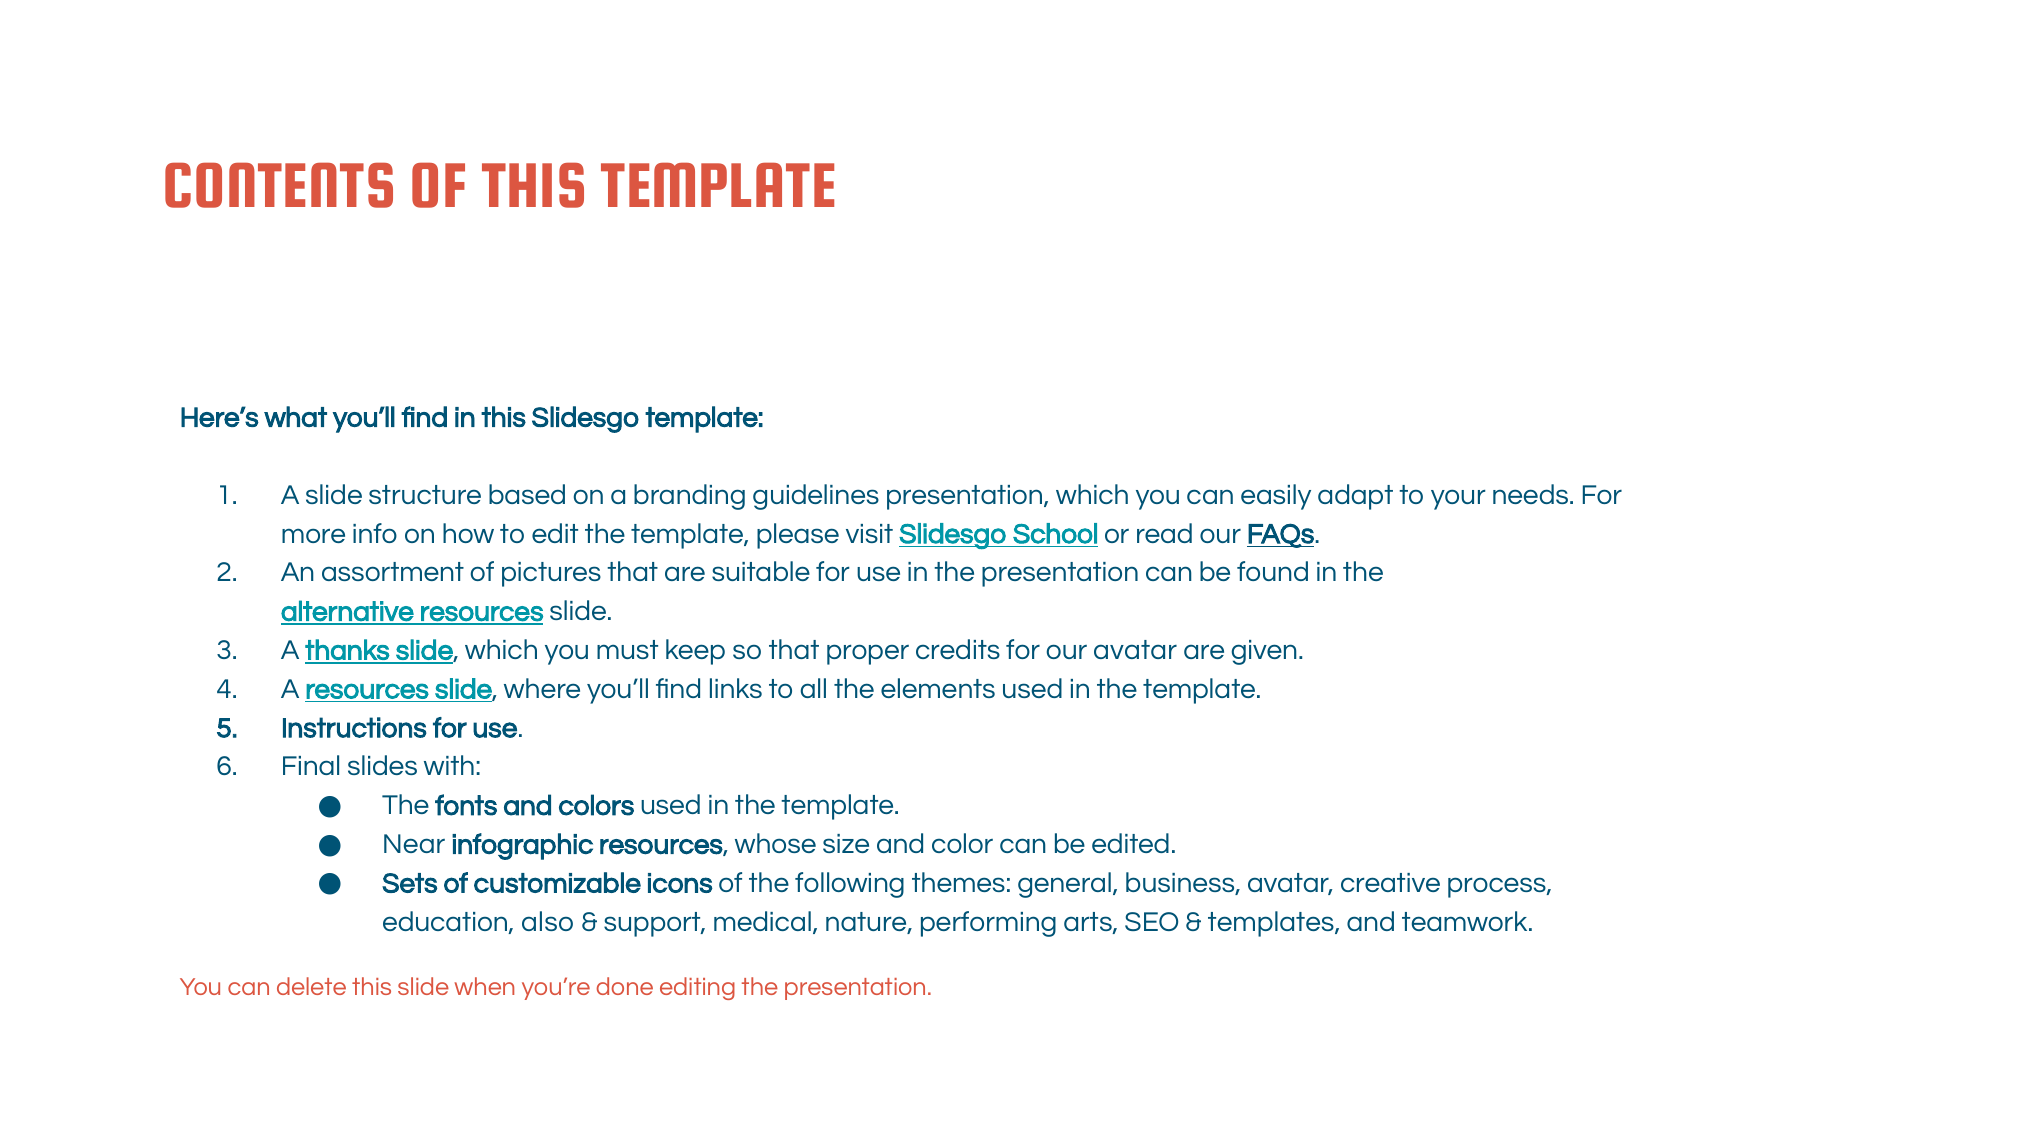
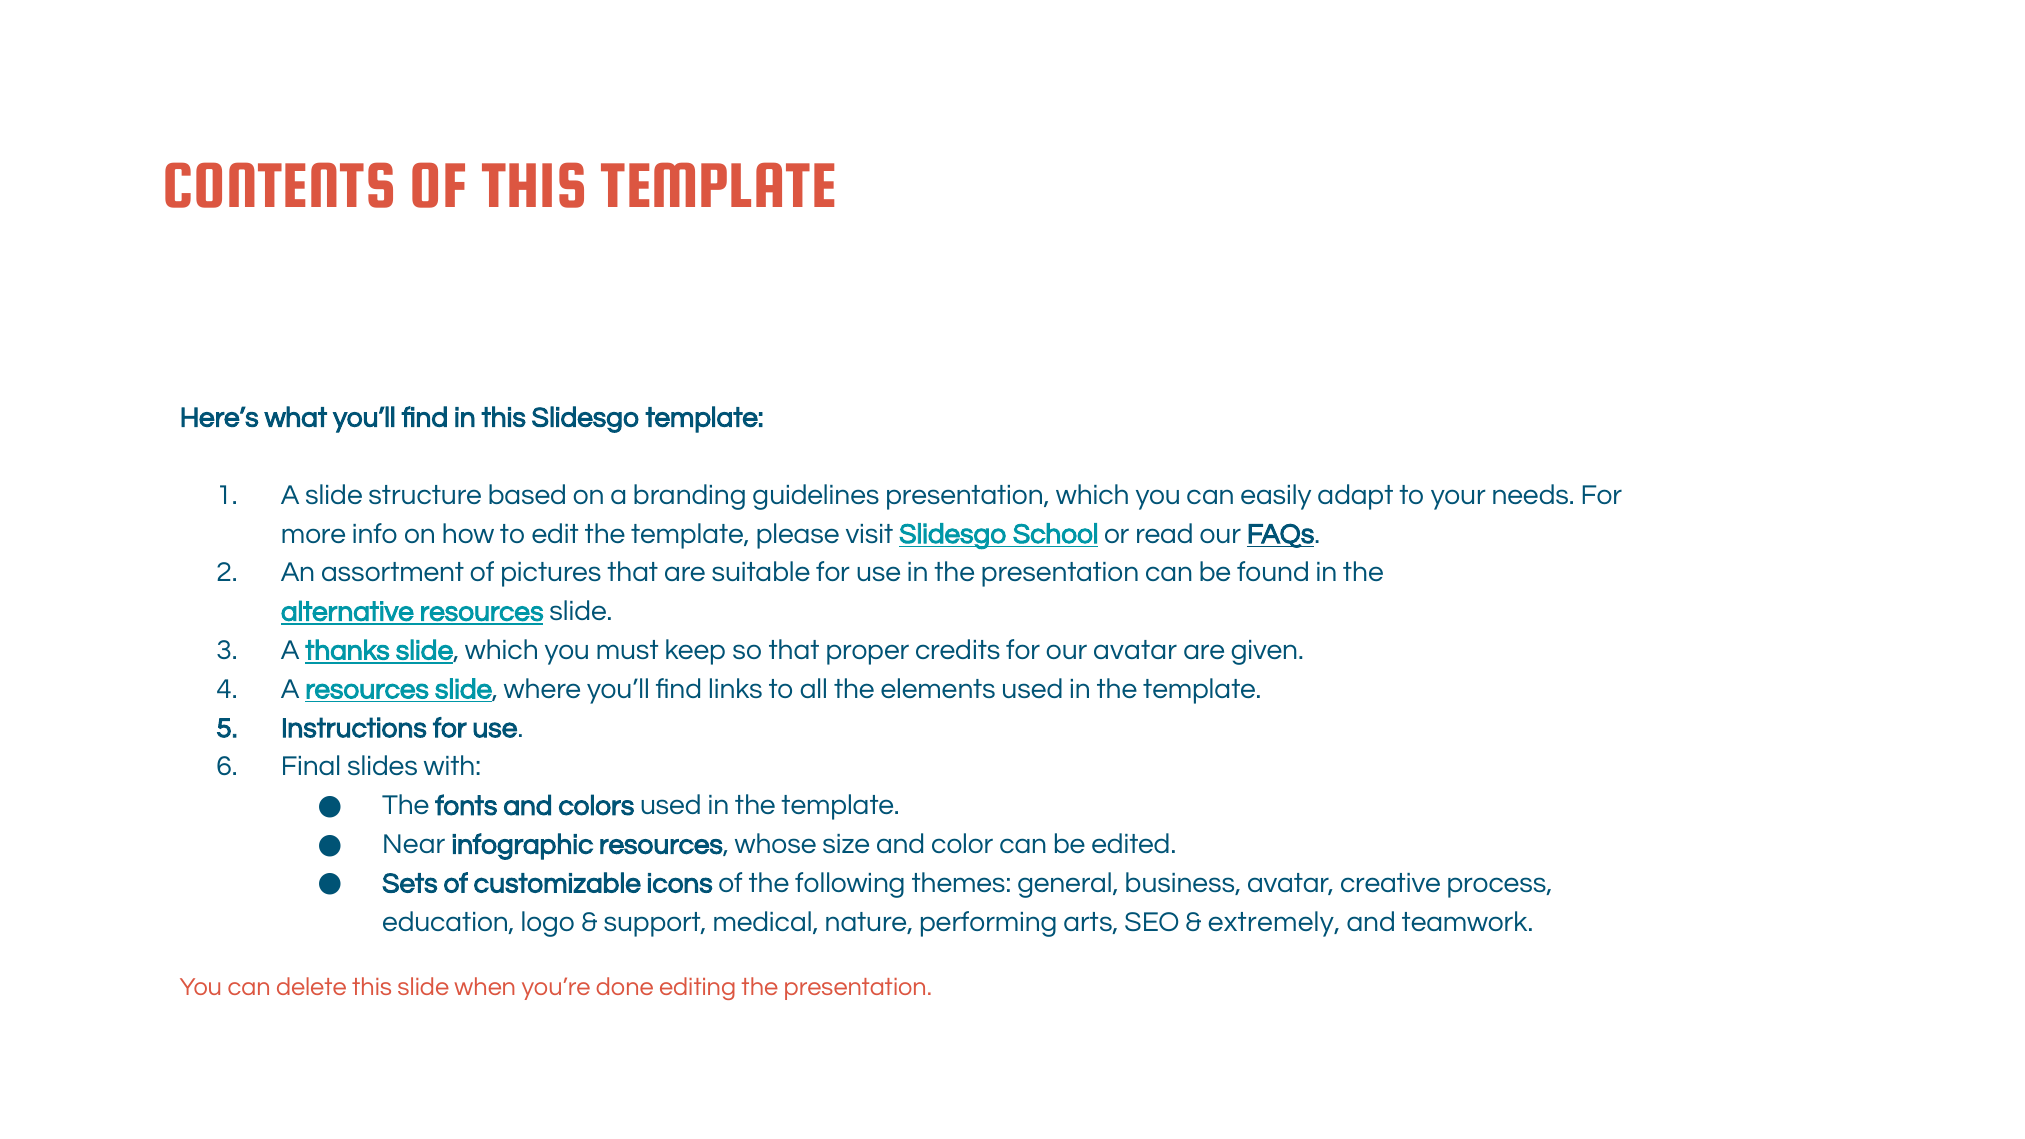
also: also -> logo (548, 922)
templates: templates -> extremely (1274, 922)
